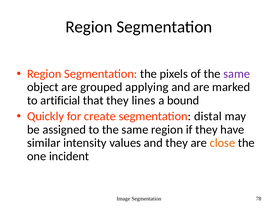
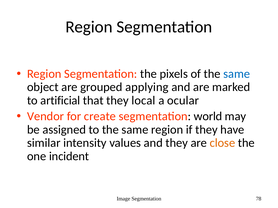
same colour: purple -> blue (237, 74)
lines: lines -> local (143, 101)
bound: bound -> ocular (183, 101)
Quickly: Quickly -> Vendor (46, 116)
distal: distal -> world (208, 116)
